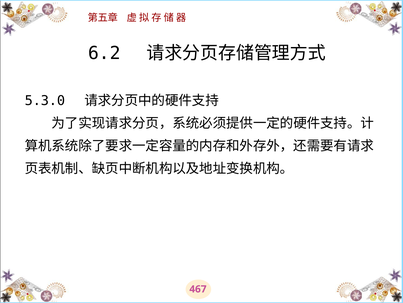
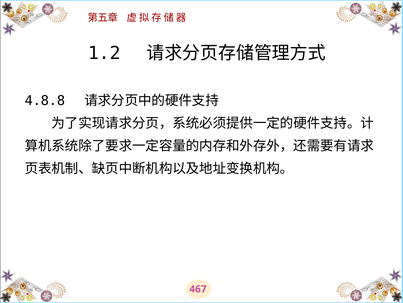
6.2: 6.2 -> 1.2 (104, 53)
5.3.0: 5.3.0 -> 4.8.8 (45, 101)
